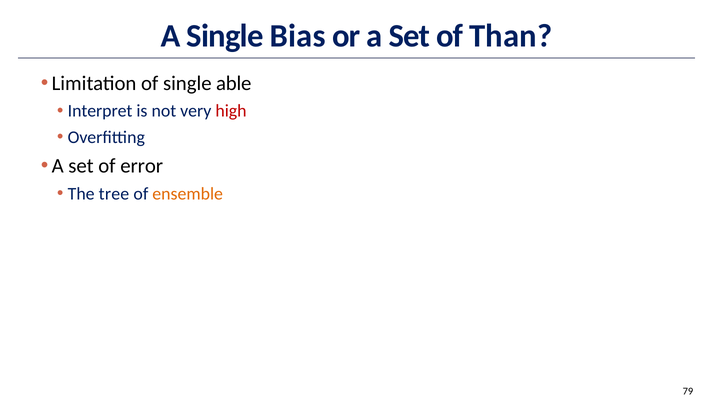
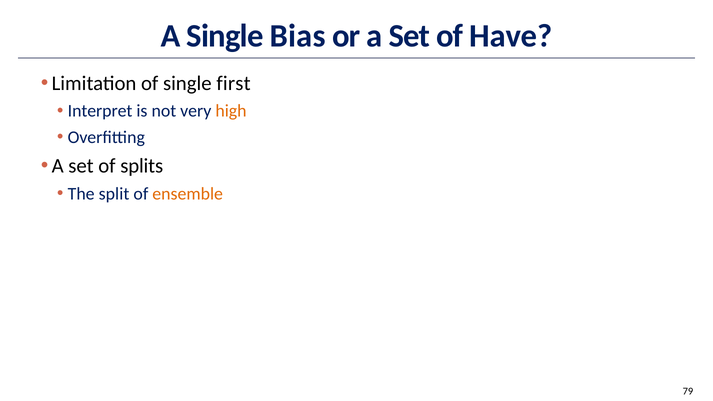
Than: Than -> Have (511, 36)
able: able -> first (234, 83)
high colour: red -> orange (231, 111)
error: error -> splits (142, 166)
tree: tree -> split (114, 194)
